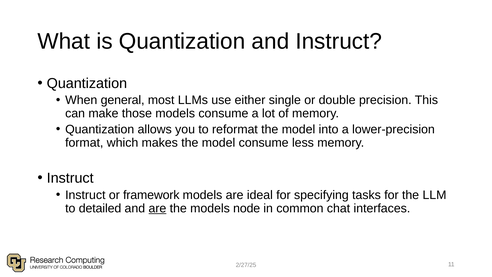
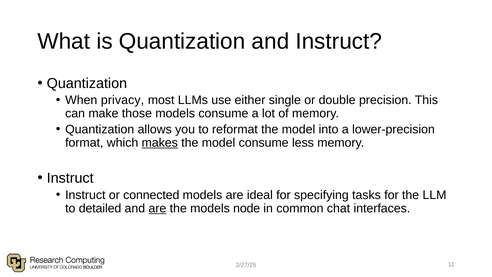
general: general -> privacy (122, 100)
makes underline: none -> present (160, 143)
framework: framework -> connected (151, 195)
